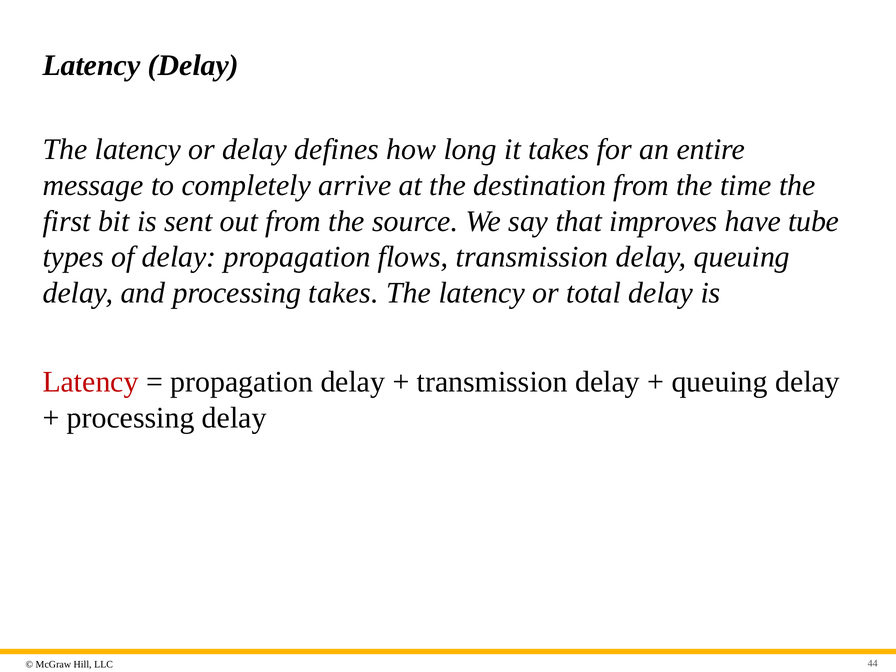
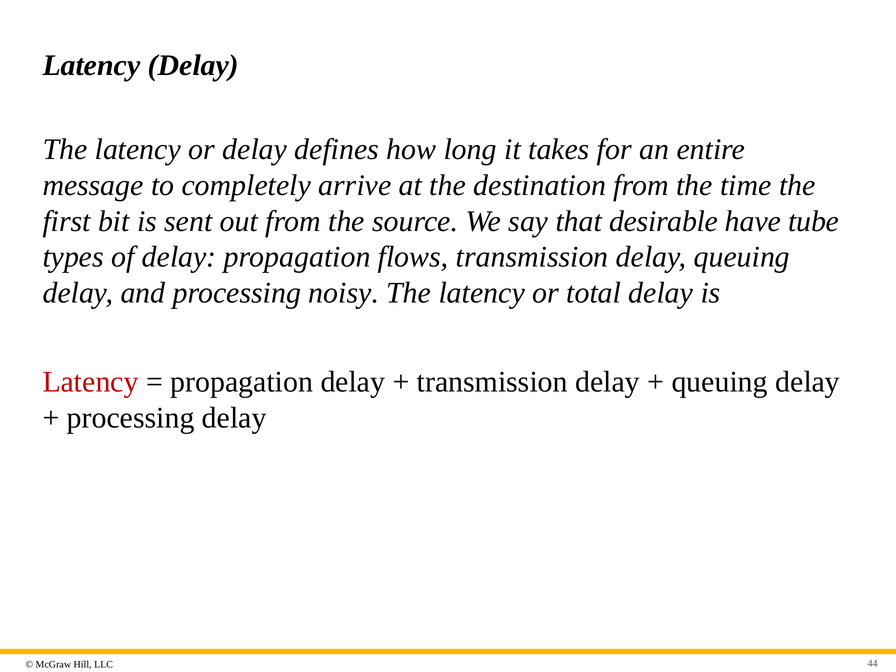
improves: improves -> desirable (664, 221)
processing takes: takes -> noisy (344, 293)
